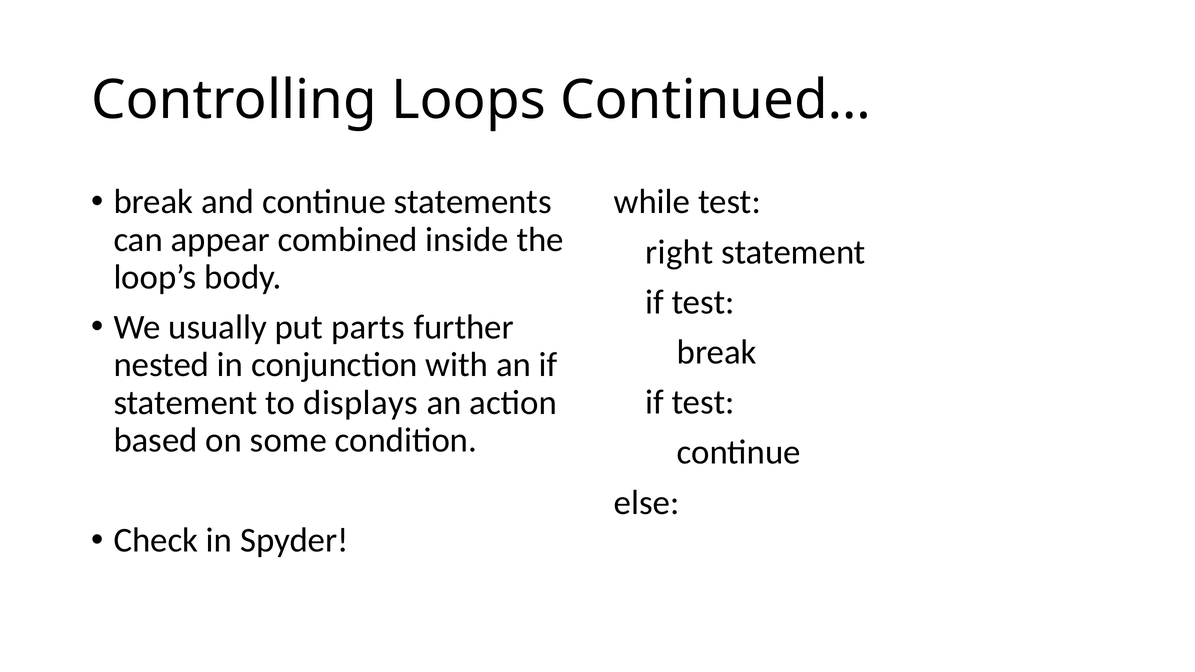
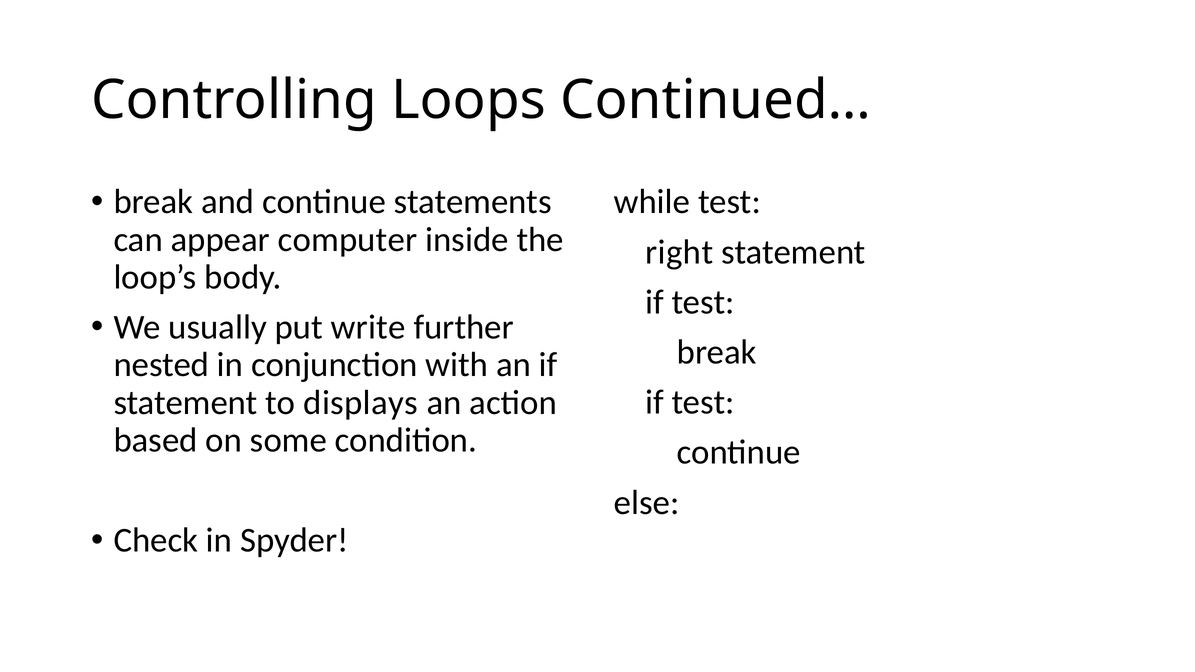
combined: combined -> computer (348, 240)
parts: parts -> write (368, 327)
